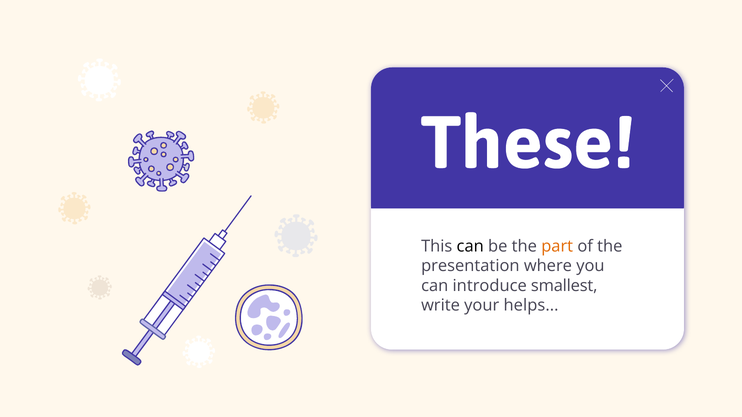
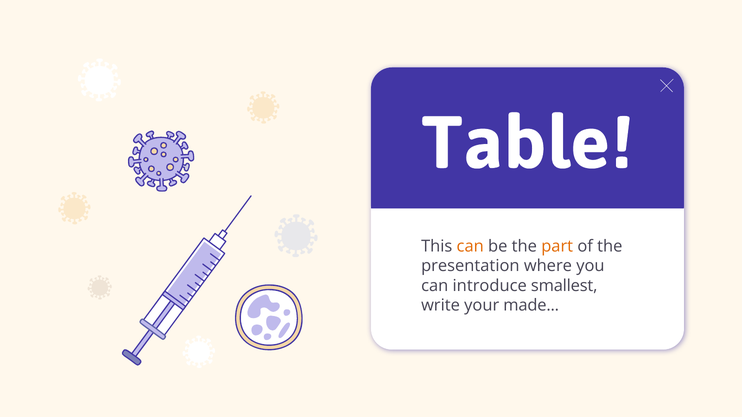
These: These -> Table (527, 144)
can colour: black -> orange (470, 246)
helps: helps -> made (531, 306)
